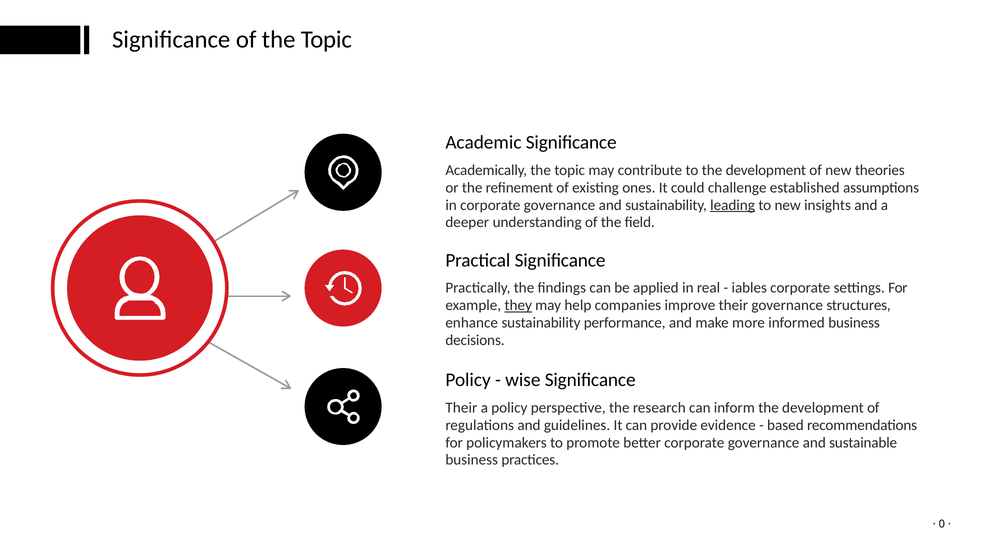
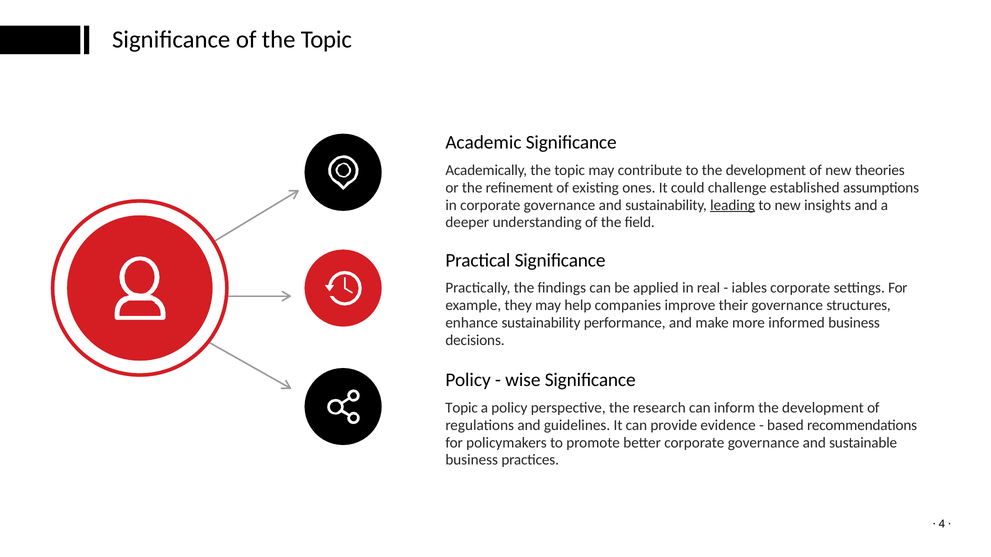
they underline: present -> none (518, 306)
Their: Their -> Topic (461, 408)
0: 0 -> 4 (942, 525)
